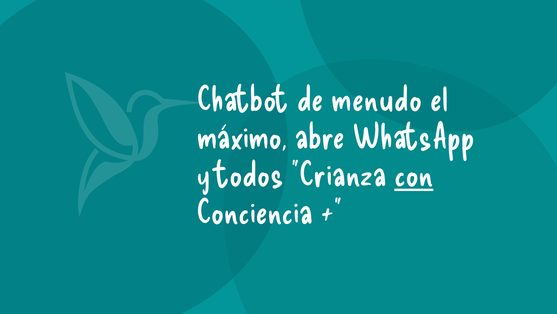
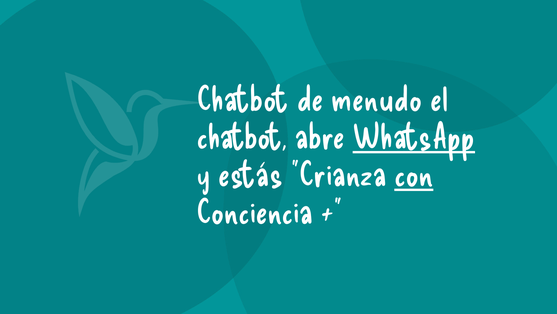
máximo: máximo -> chatbot (242, 137)
WhatsApp underline: none -> present (414, 137)
todos: todos -> estás (251, 174)
